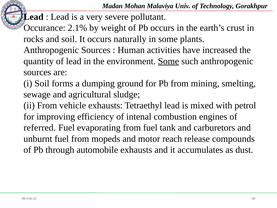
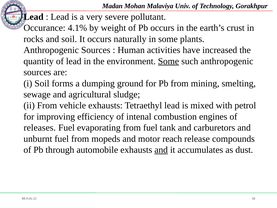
2.1%: 2.1% -> 4.1% (77, 28)
referred: referred -> releases (40, 128)
and underline: none -> present (161, 150)
